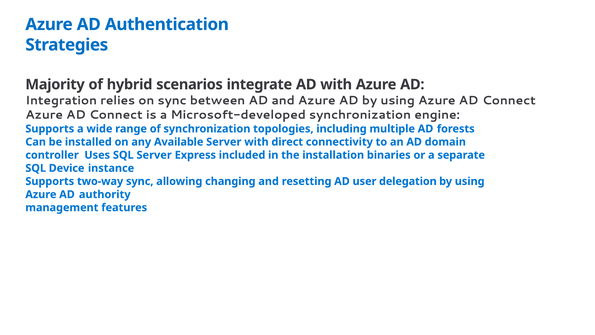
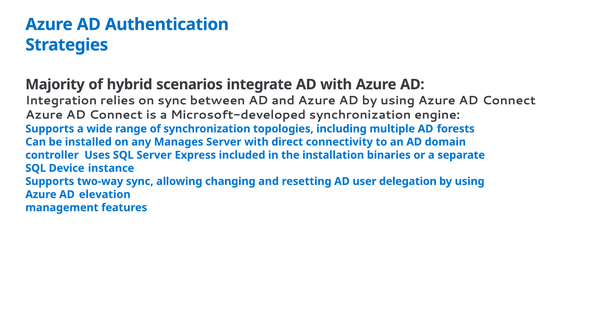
Available: Available -> Manages (179, 142)
authority: authority -> elevation (105, 194)
